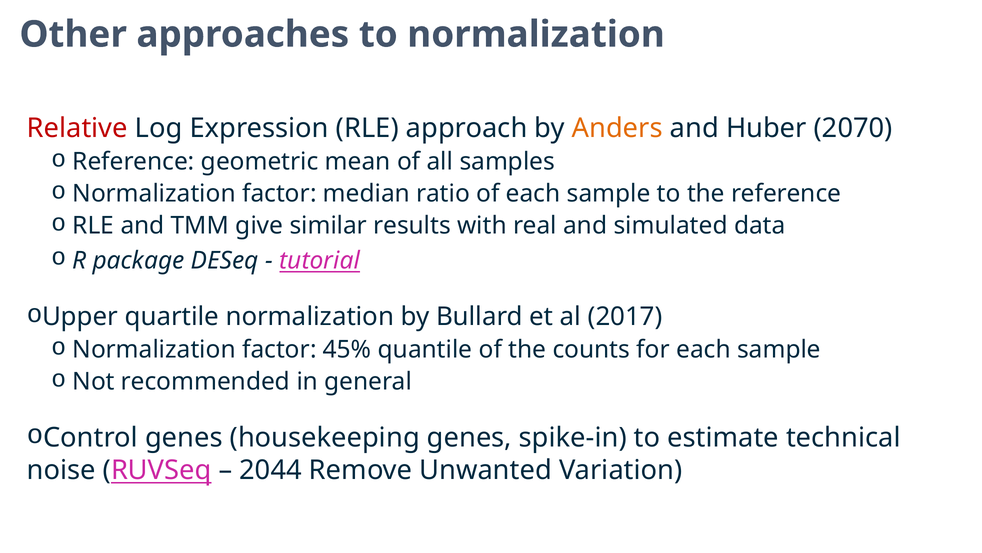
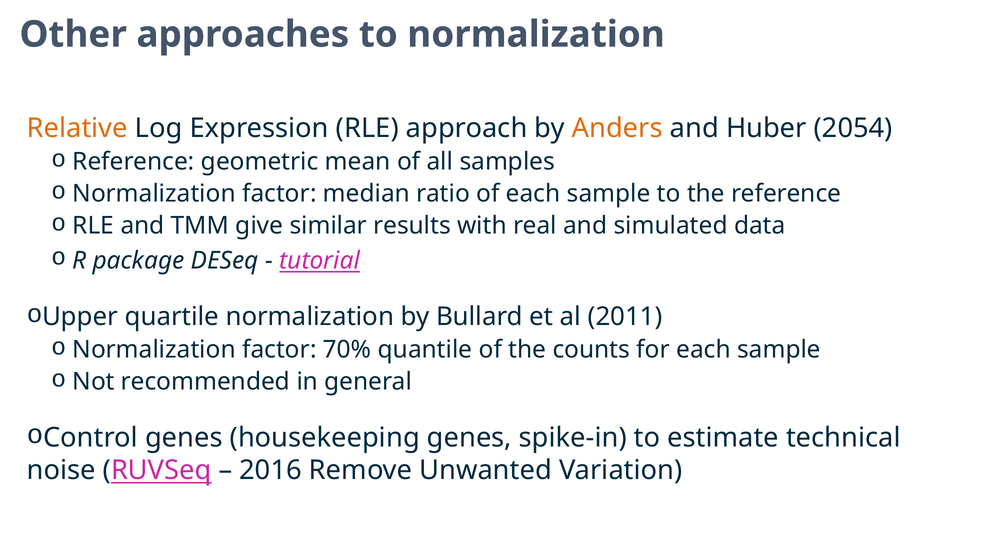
Relative colour: red -> orange (77, 128)
2070: 2070 -> 2054 (853, 128)
2017: 2017 -> 2011 (625, 316)
45%: 45% -> 70% (347, 349)
2044: 2044 -> 2016 (271, 470)
